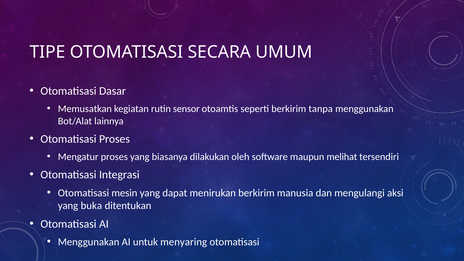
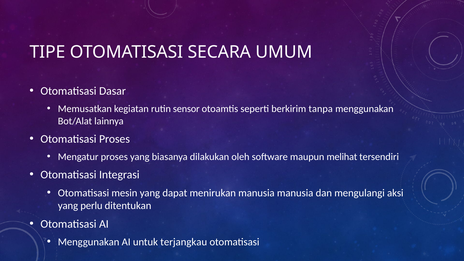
menirukan berkirim: berkirim -> manusia (256, 193)
buka: buka -> perlu (91, 206)
menyaring: menyaring -> terjangkau (184, 242)
